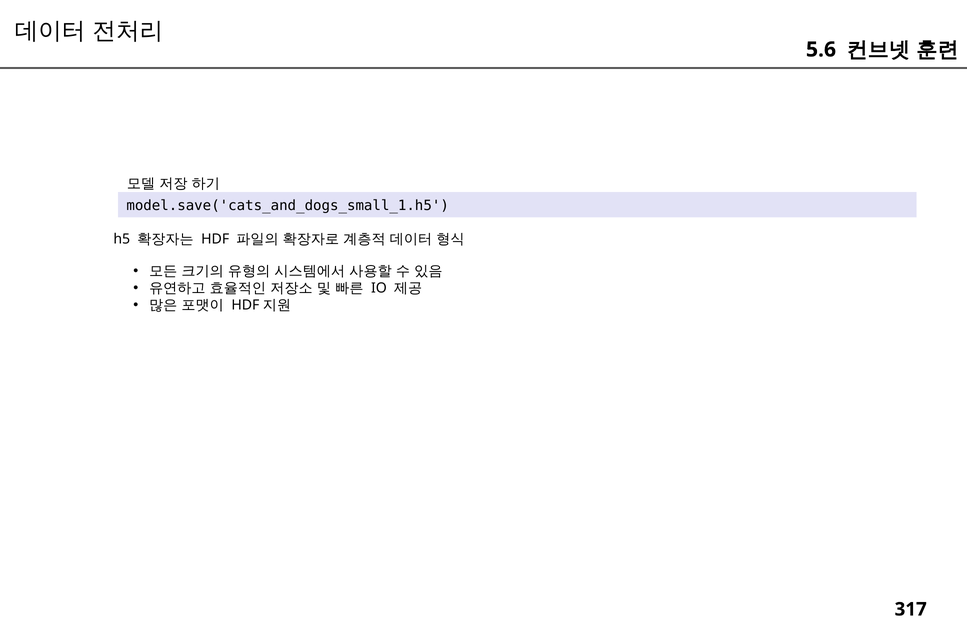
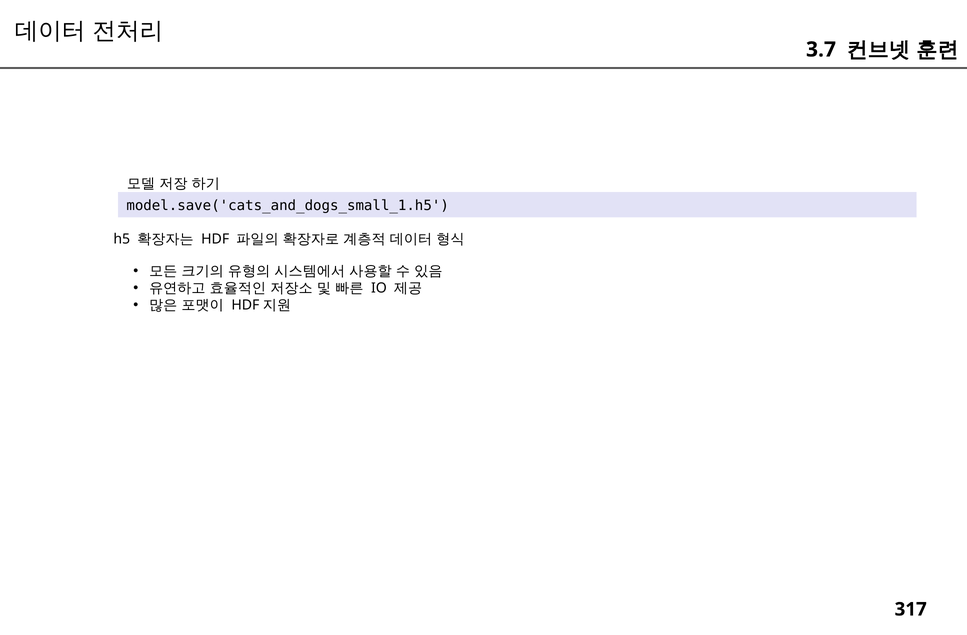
5.6: 5.6 -> 3.7 (821, 50)
